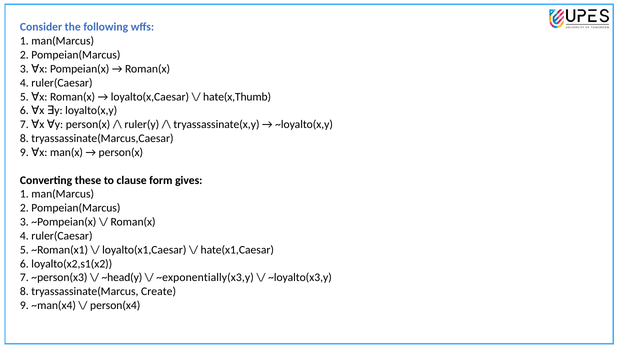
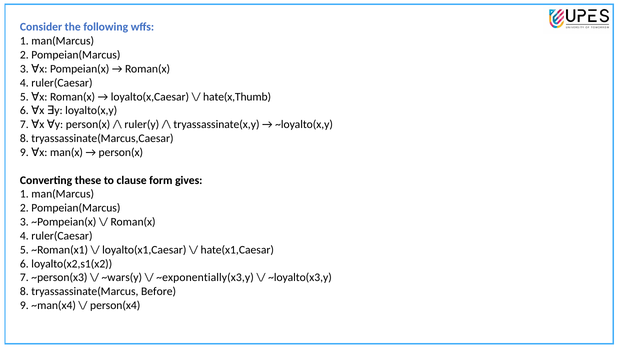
~head(y: ~head(y -> ~wars(y (122, 277)
Create: Create -> Before (159, 291)
